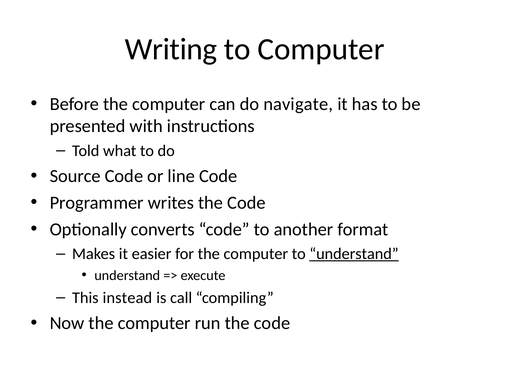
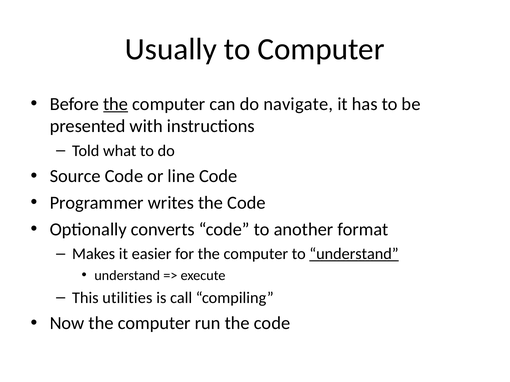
Writing: Writing -> Usually (171, 49)
the underline: none -> present (116, 104)
instead: instead -> utilities (127, 298)
